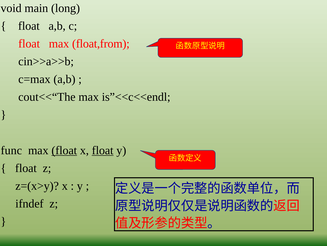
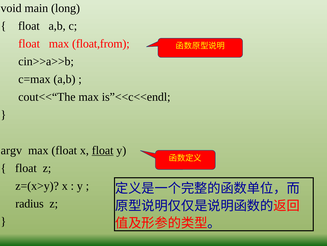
func: func -> argv (11, 150)
float underline: present -> none (64, 150)
ifndef: ifndef -> radius (30, 203)
